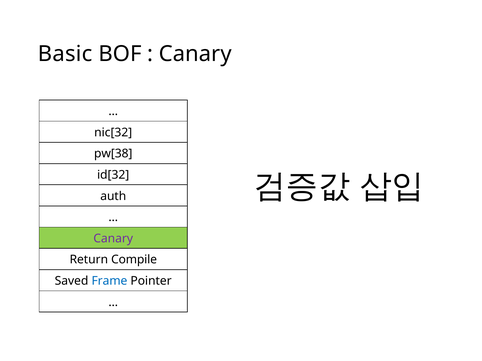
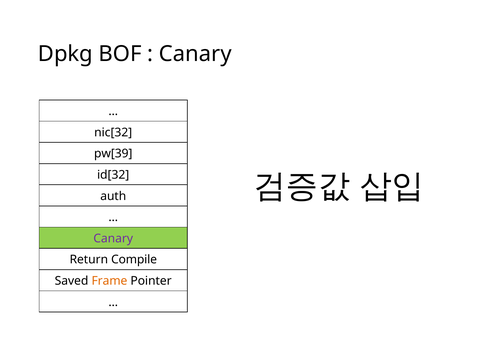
Basic: Basic -> Dpkg (65, 54)
pw[38: pw[38 -> pw[39 (113, 154)
Frame colour: blue -> orange (109, 281)
